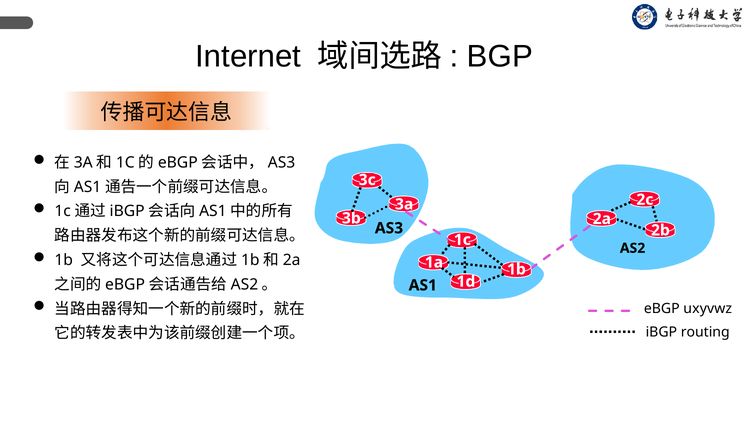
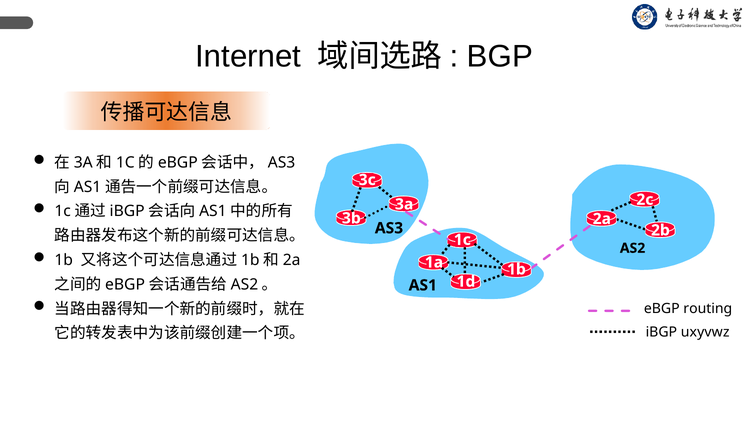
uxyvwz: uxyvwz -> routing (708, 309)
routing: routing -> uxyvwz (705, 332)
